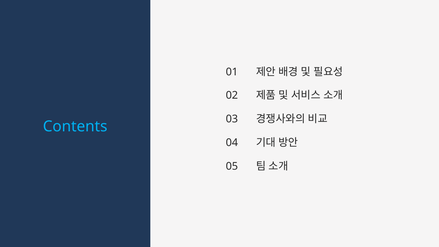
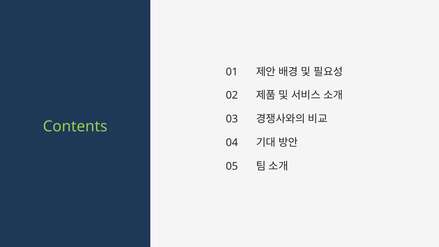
Contents colour: light blue -> light green (75, 126)
